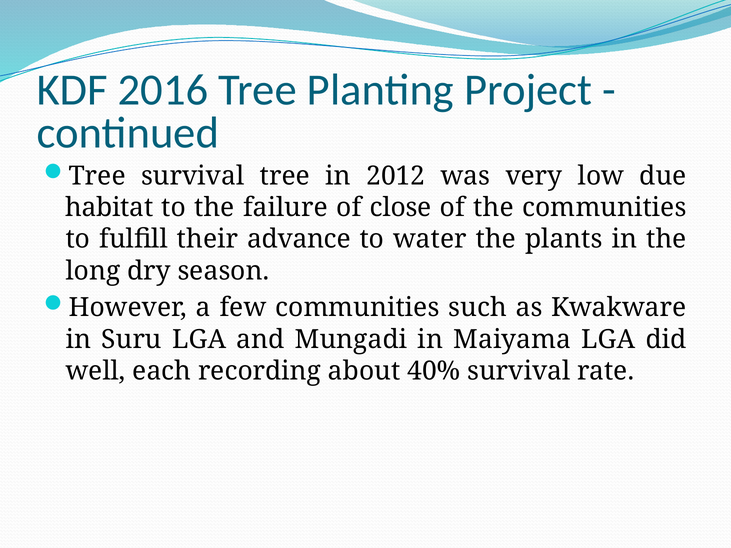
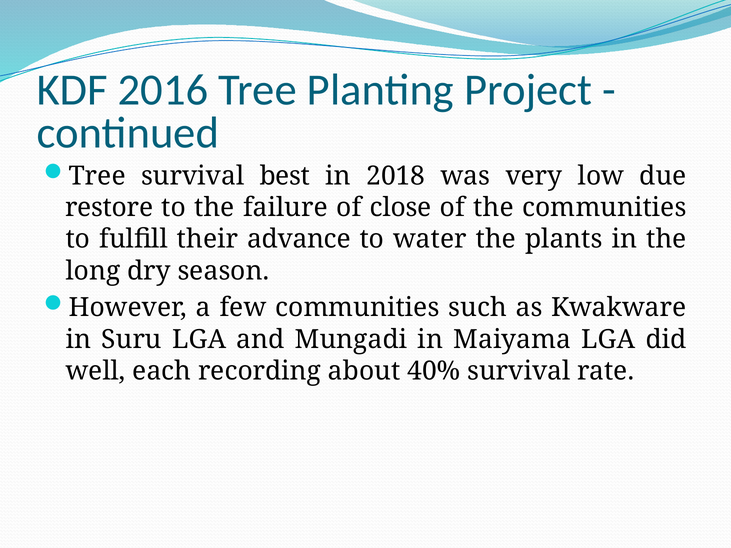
survival tree: tree -> best (285, 176)
2012: 2012 -> 2018 (396, 176)
habitat: habitat -> restore (109, 208)
